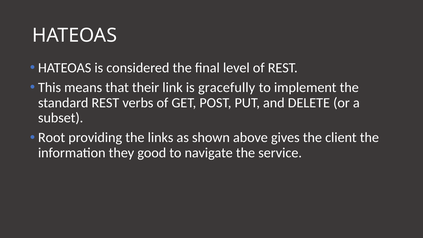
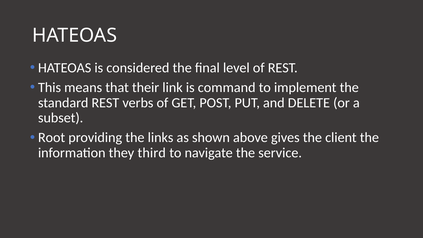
gracefully: gracefully -> command (227, 87)
good: good -> third (152, 153)
